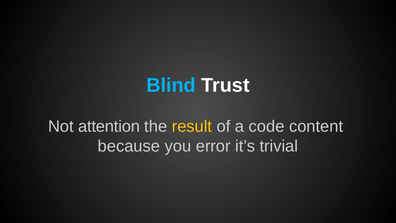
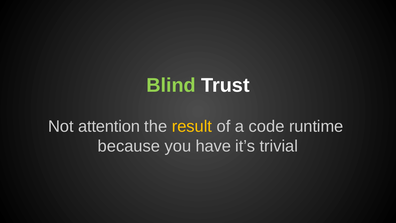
Blind colour: light blue -> light green (171, 85)
content: content -> runtime (316, 126)
error: error -> have (213, 146)
